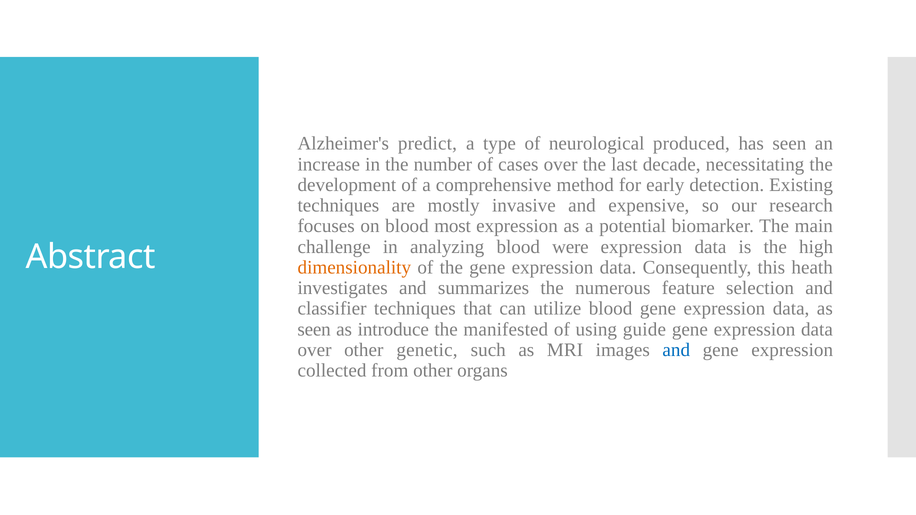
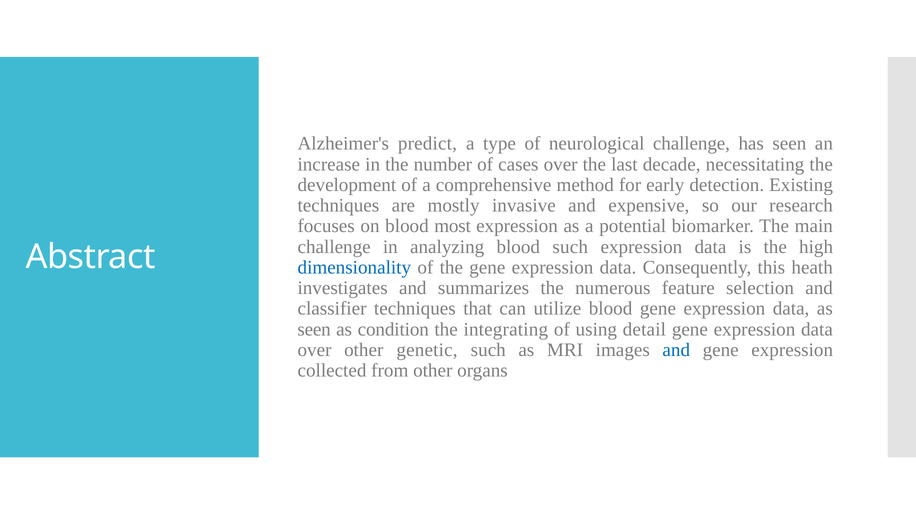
neurological produced: produced -> challenge (691, 144)
blood were: were -> such (570, 247)
dimensionality colour: orange -> blue (354, 267)
introduce: introduce -> condition (393, 329)
manifested: manifested -> integrating (506, 329)
guide: guide -> detail (644, 329)
